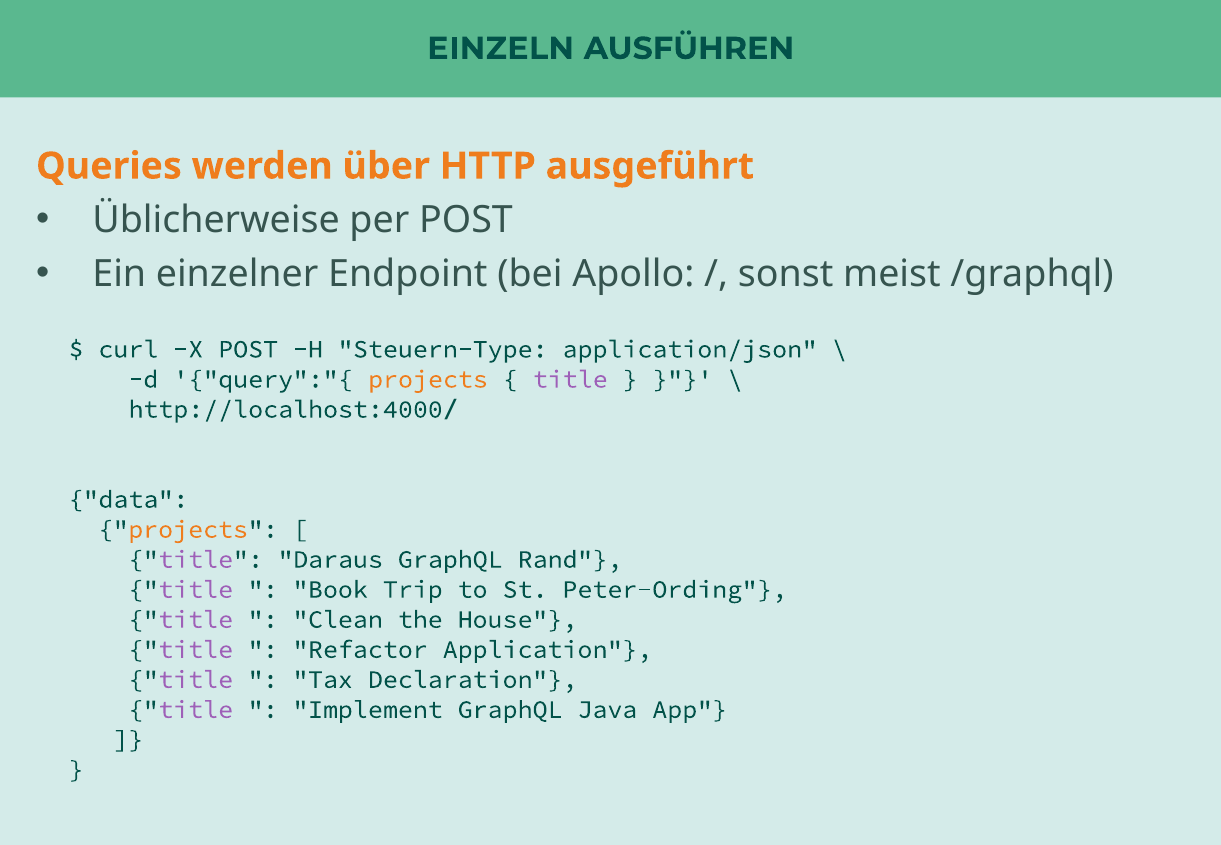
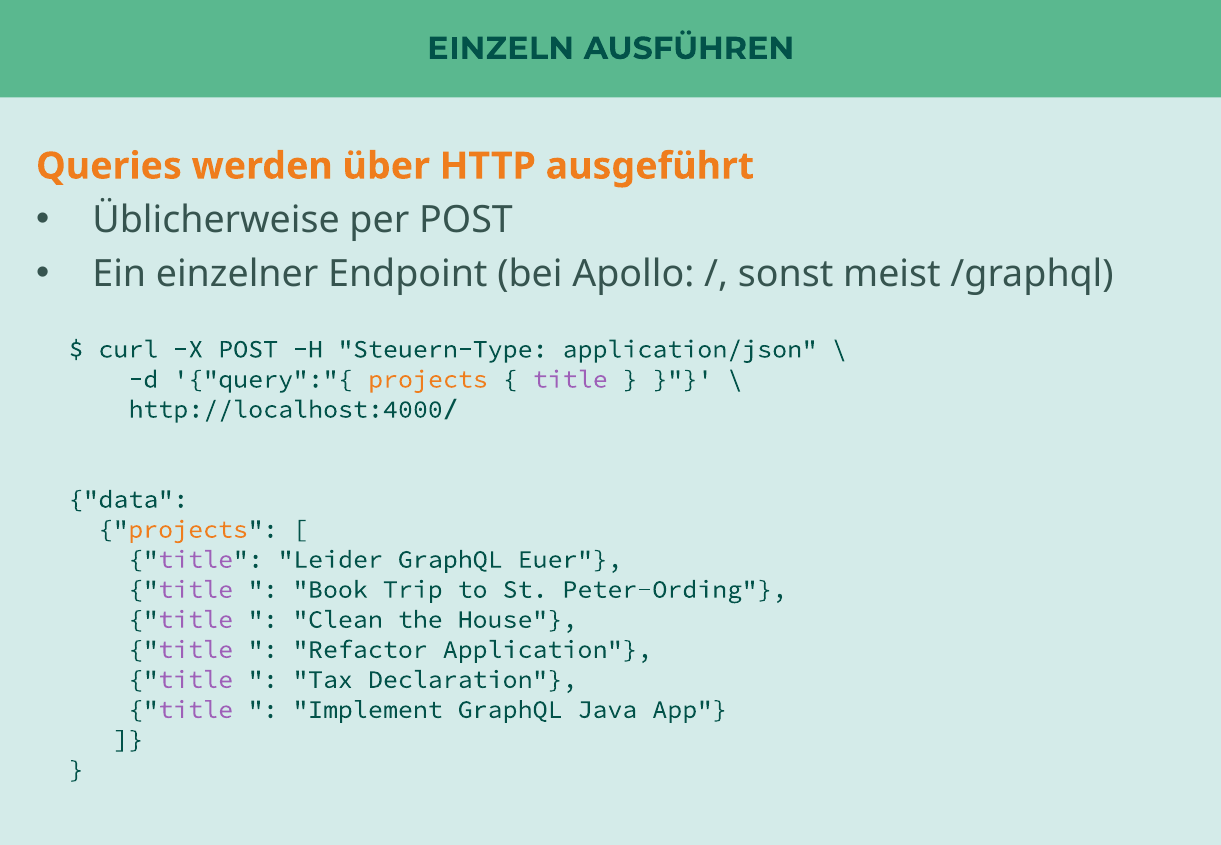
Daraus: Daraus -> Leider (331, 560)
Rand: Rand -> Euer (570, 560)
